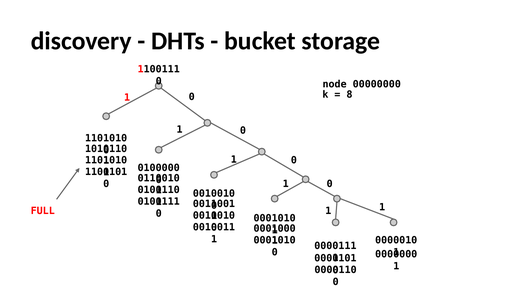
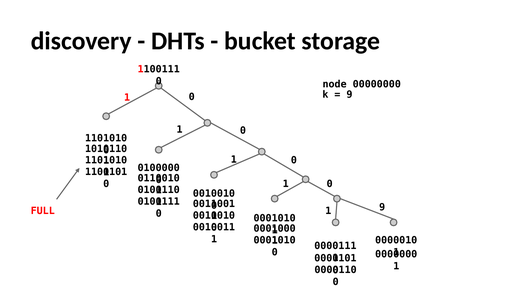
8: 8 -> 9 (349, 95)
1: 1 -> 9 (382, 207)
